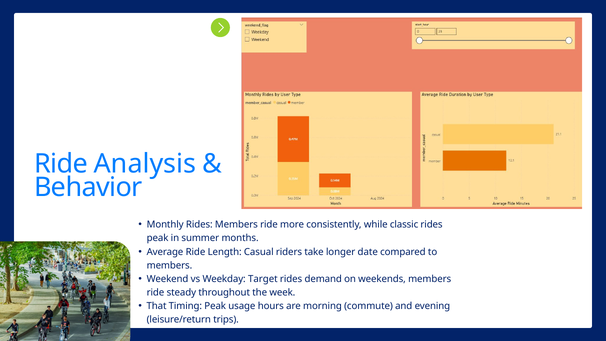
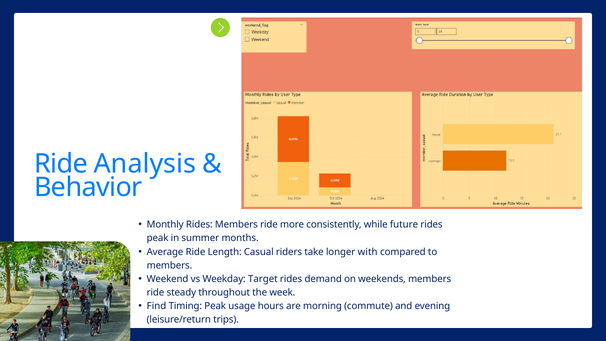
classic: classic -> future (404, 225)
date: date -> with (368, 252)
That: That -> Find (156, 306)
